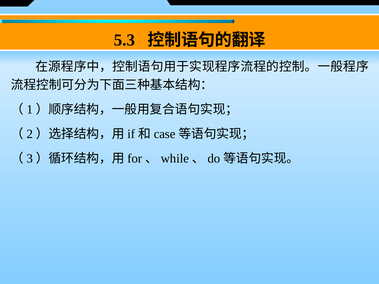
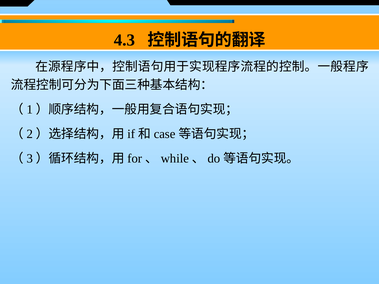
5.3: 5.3 -> 4.3 (125, 40)
